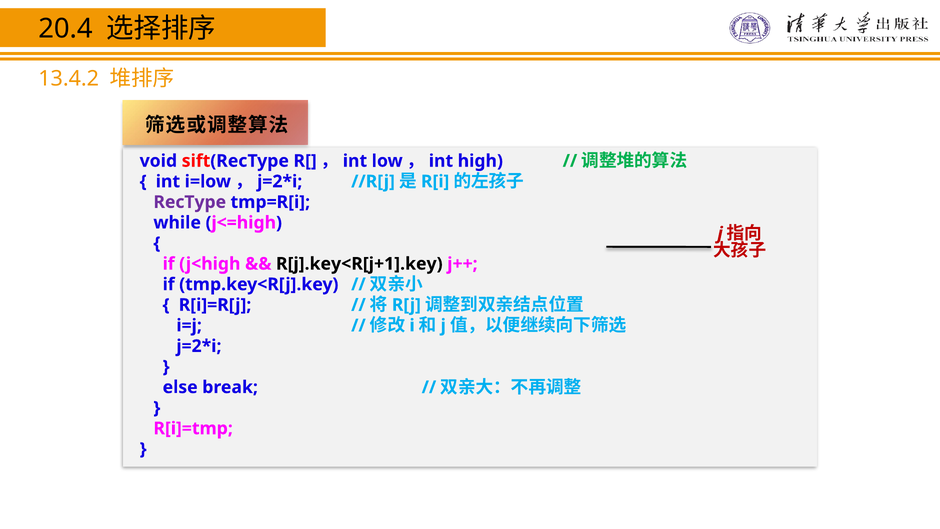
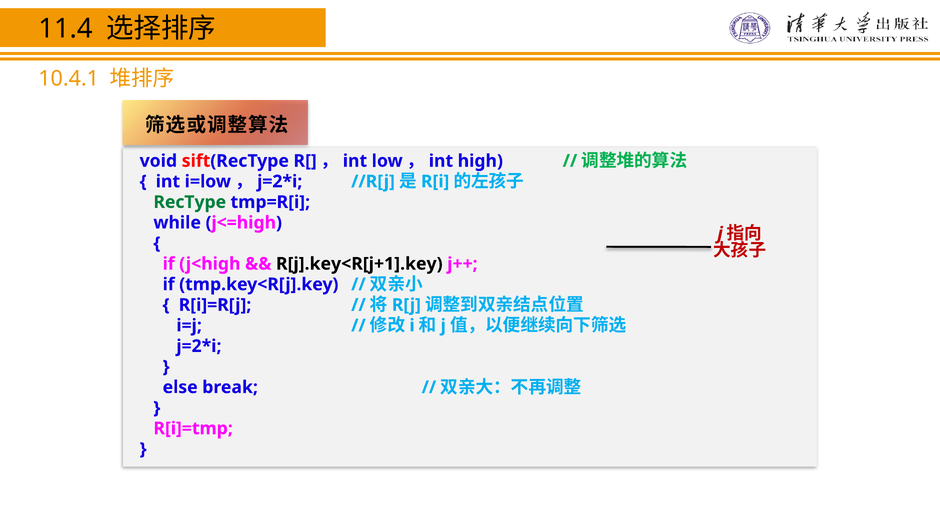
20.4: 20.4 -> 11.4 (65, 29)
13.4.2: 13.4.2 -> 10.4.1 (69, 78)
RecType colour: purple -> green (190, 202)
